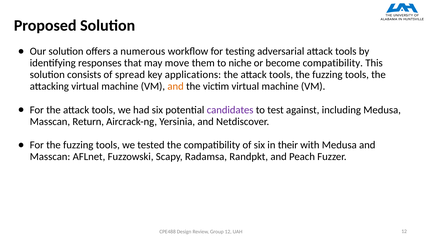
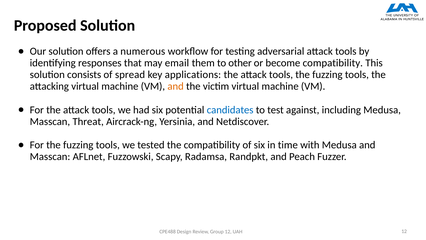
move: move -> email (177, 63)
niche: niche -> other (240, 63)
candidates colour: purple -> blue (230, 110)
Return: Return -> Threat (88, 121)
their: their -> time (288, 145)
